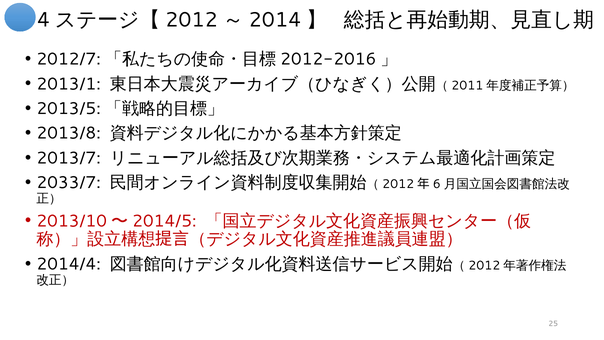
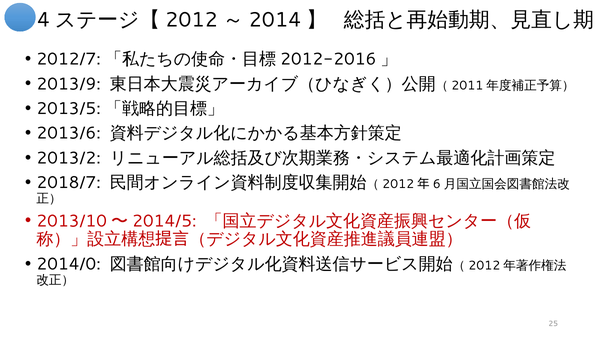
2013/1: 2013/1 -> 2013/9 (69, 84)
2013/8: 2013/8 -> 2013/6 (69, 133)
2013/7: 2013/7 -> 2013/2 (69, 158)
2033/7: 2033/7 -> 2018/7 (69, 182)
2014/4: 2014/4 -> 2014/0 (69, 264)
